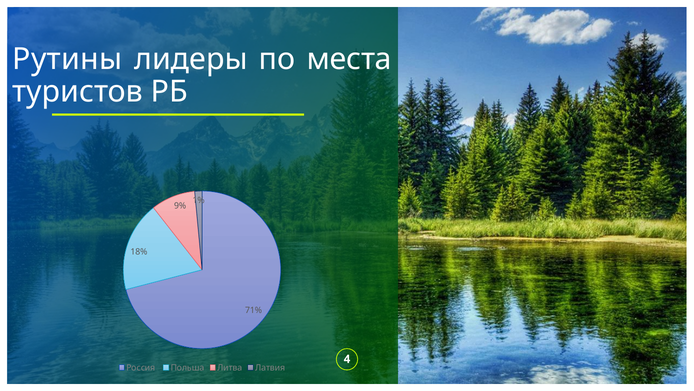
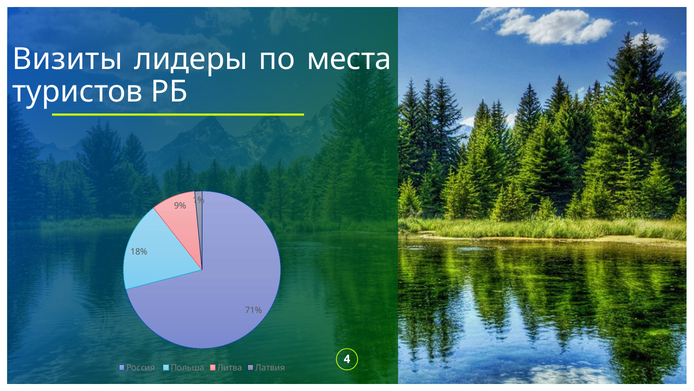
Рутины: Рутины -> Визиты (68, 59)
